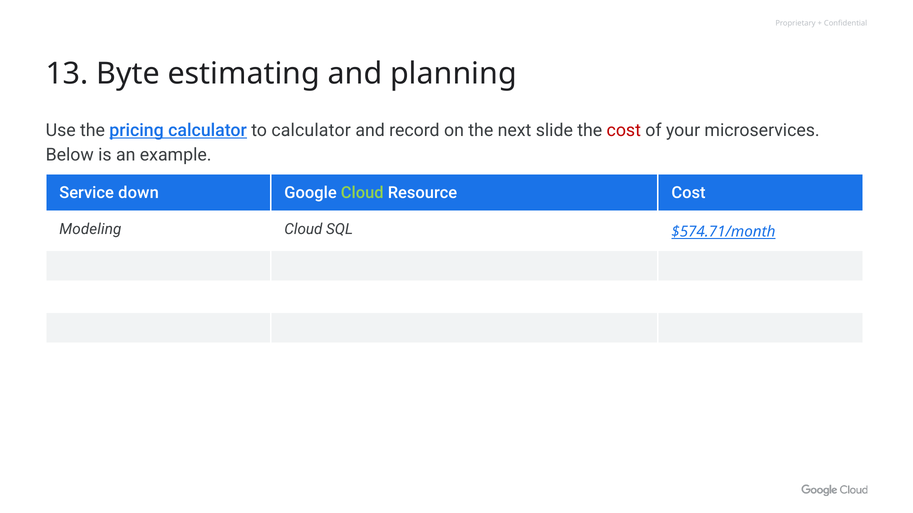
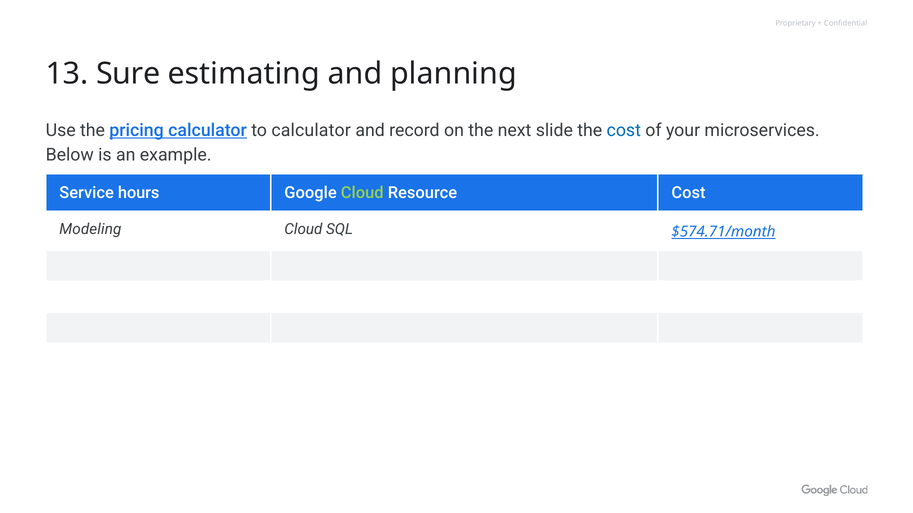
Byte: Byte -> Sure (128, 74)
cost colour: red -> blue (624, 131)
down: down -> hours (139, 193)
